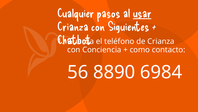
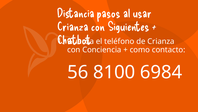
Cualquier: Cualquier -> Distancia (76, 13)
usar underline: present -> none (142, 13)
8890: 8890 -> 8100 (114, 72)
